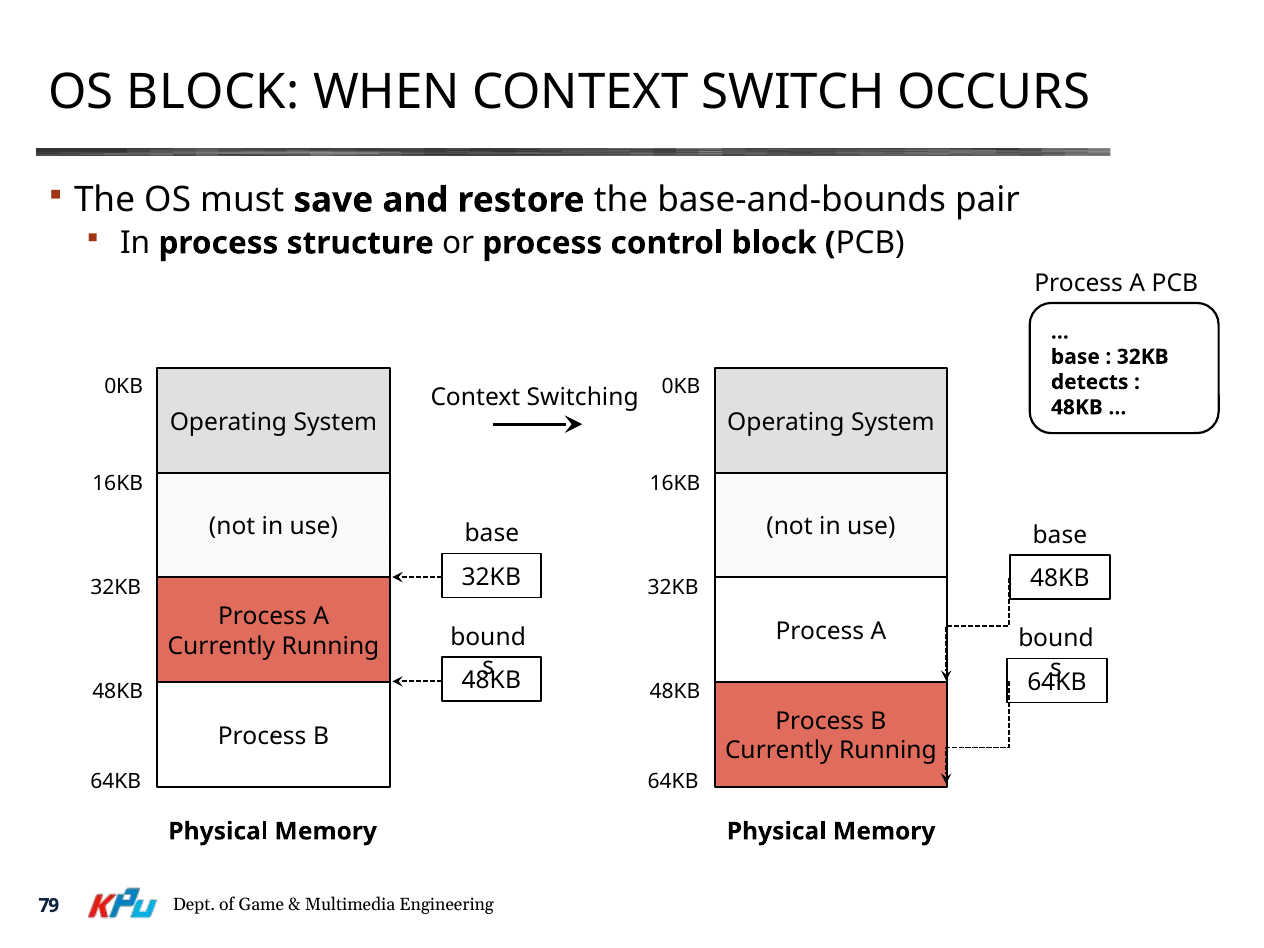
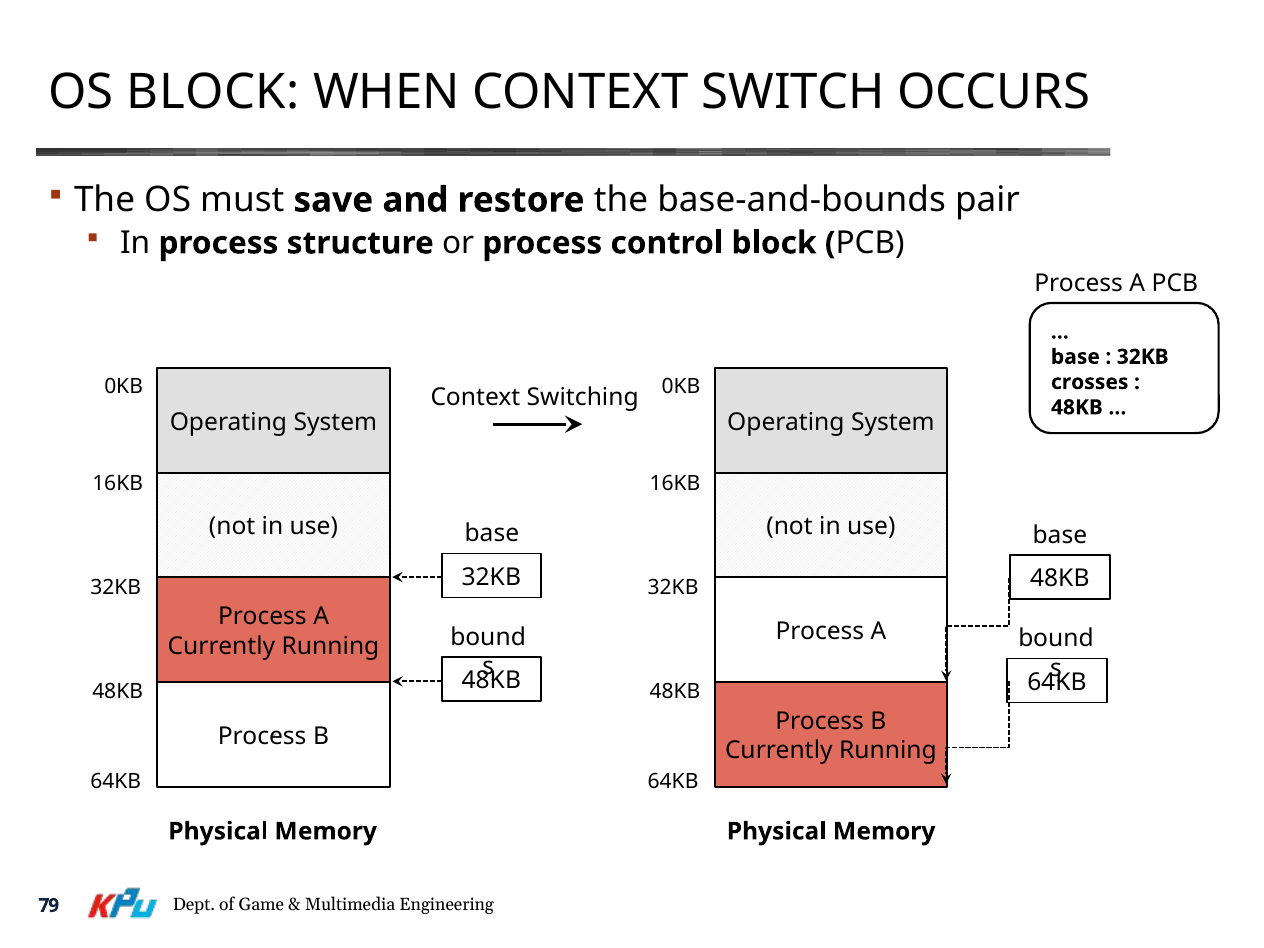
detects: detects -> crosses (1090, 382)
